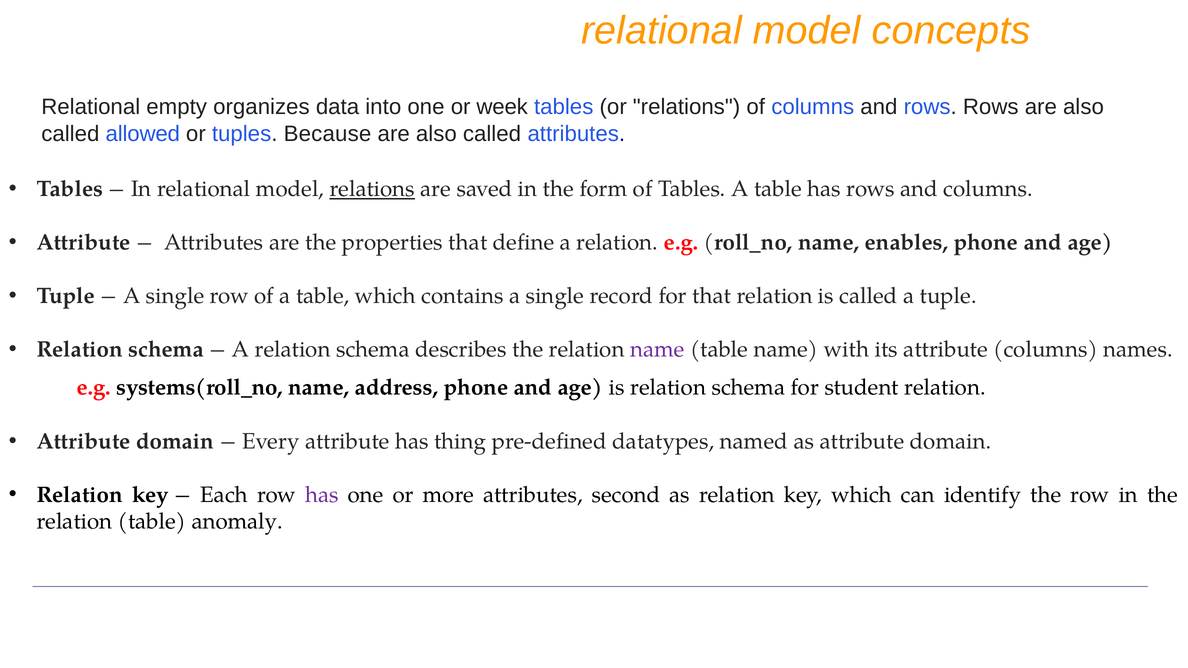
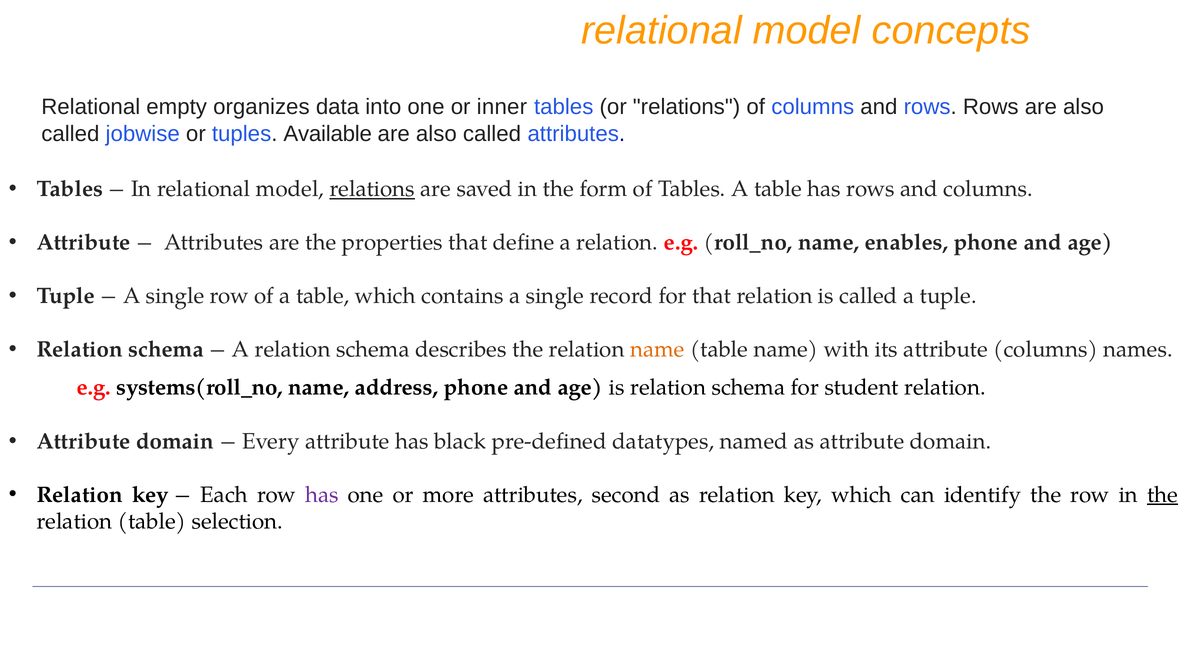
week: week -> inner (502, 107)
allowed: allowed -> jobwise (143, 134)
Because: Because -> Available (328, 134)
name colour: purple -> orange (657, 350)
thing: thing -> black (460, 442)
the underline: none -> present (1163, 495)
anomaly: anomaly -> selection (237, 522)
